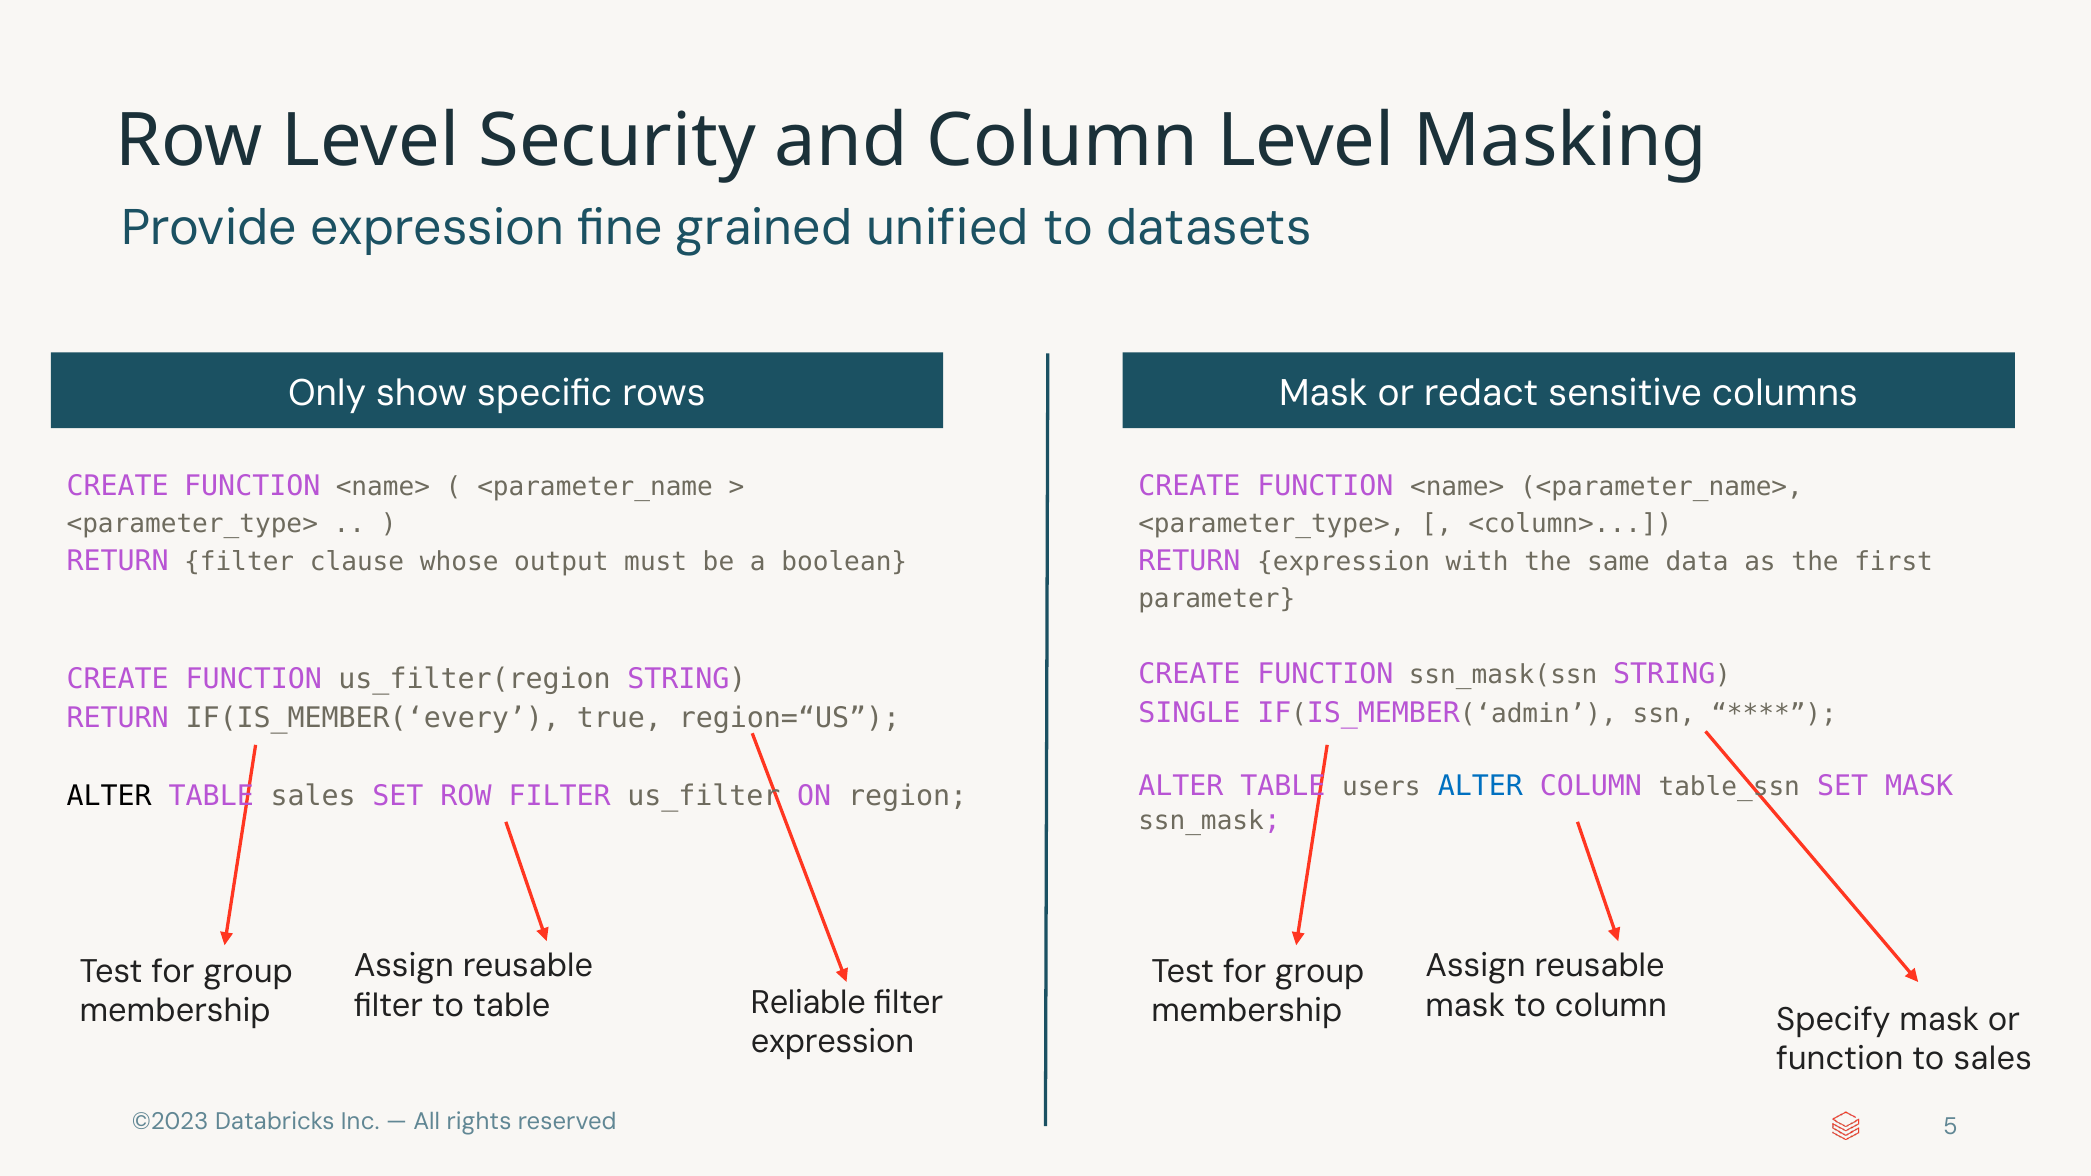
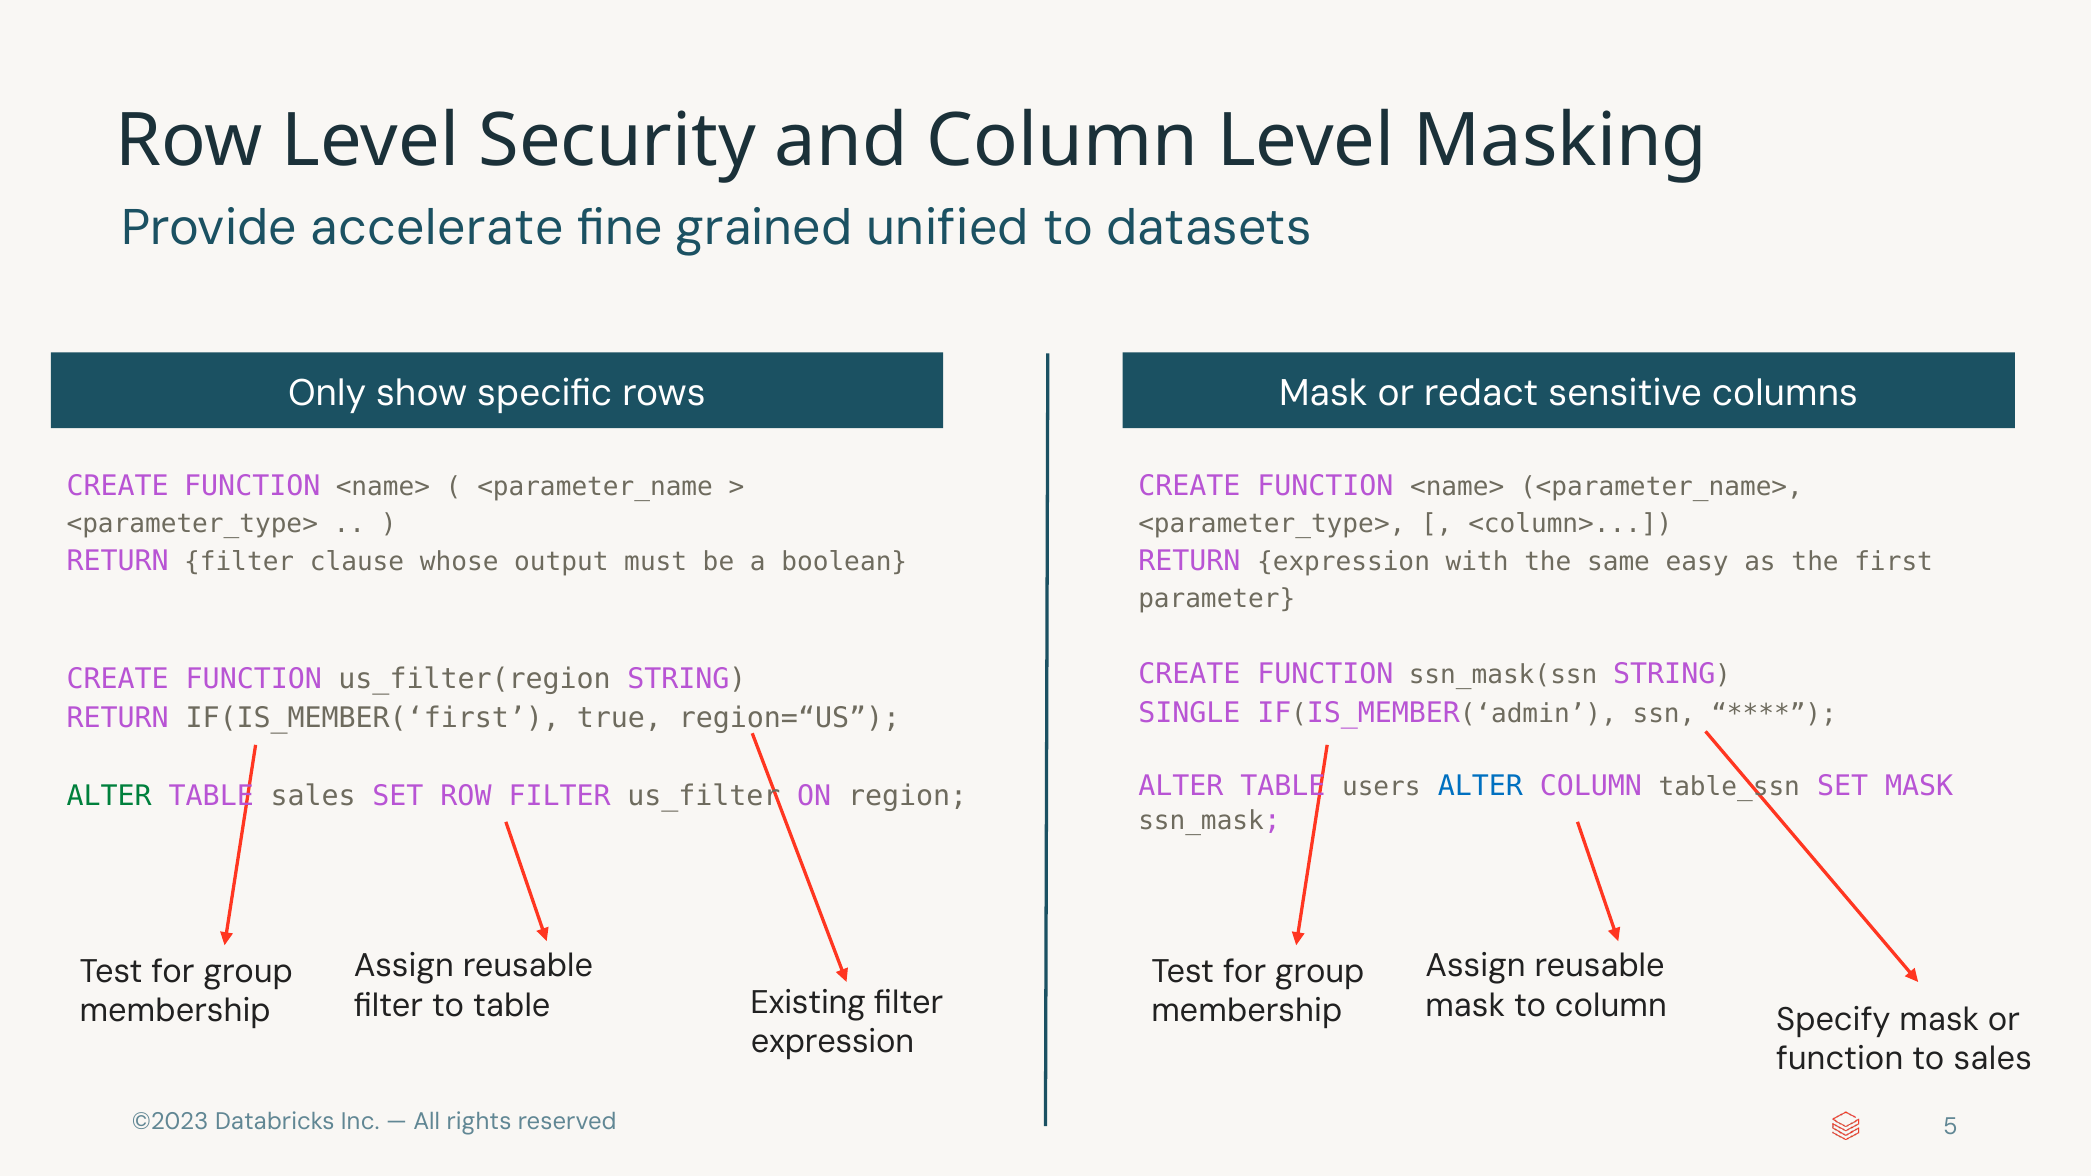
Provide expression: expression -> accelerate (437, 228)
data: data -> easy (1697, 562)
IF(IS_MEMBER(‘every: IF(IS_MEMBER(‘every -> IF(IS_MEMBER(‘first (373, 719)
ALTER colour: black -> green (109, 797)
Reliable: Reliable -> Existing (808, 1002)
